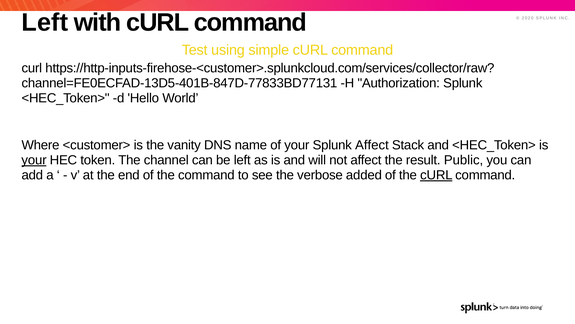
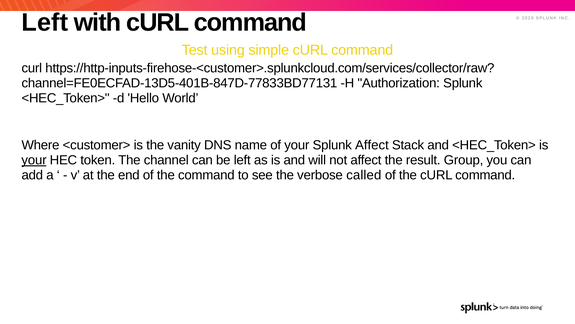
Public: Public -> Group (464, 160)
added: added -> called (364, 175)
cURL underline: present -> none (436, 175)
